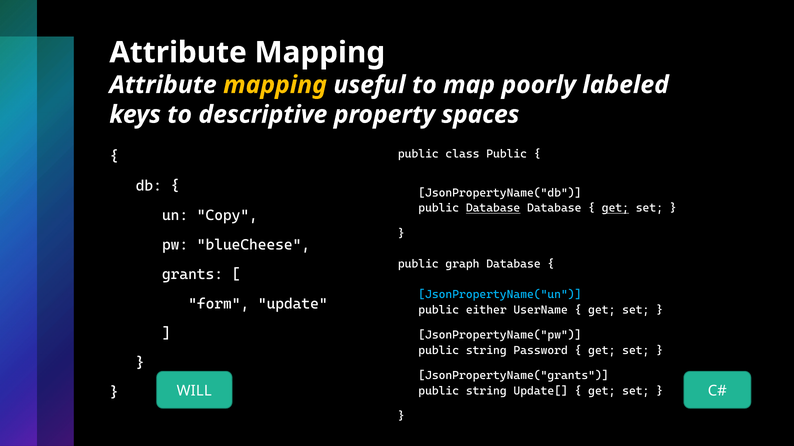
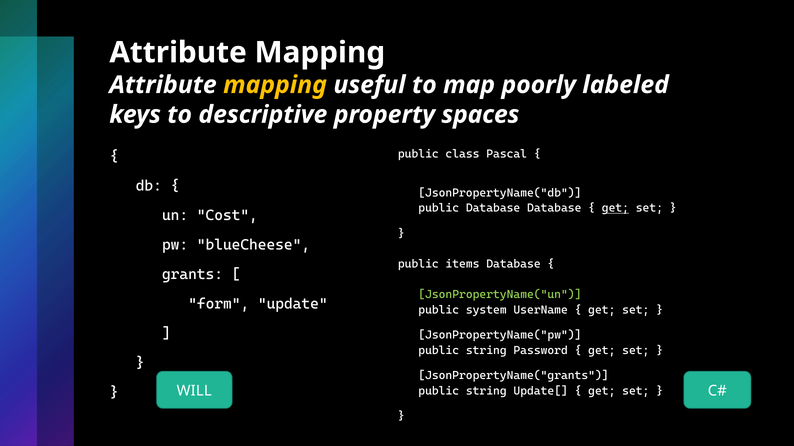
class Public: Public -> Pascal (507, 154)
Database underline: present -> none (493, 208)
Copy: Copy -> Cost (227, 216)
graph: graph -> items (462, 264)
JsonPropertyName("un colour: light blue -> light green (500, 295)
either: either -> system (486, 310)
